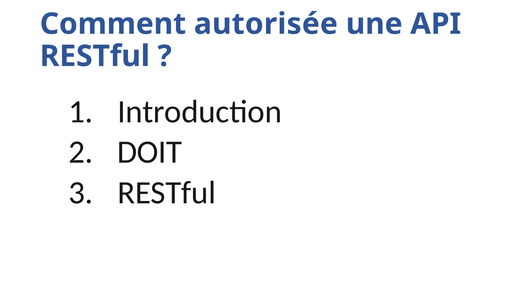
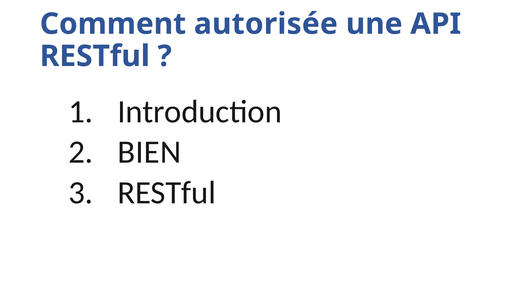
DOIT: DOIT -> BIEN (149, 153)
